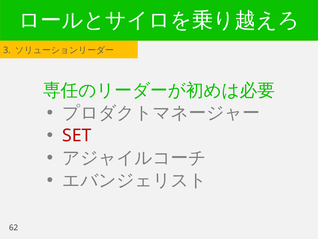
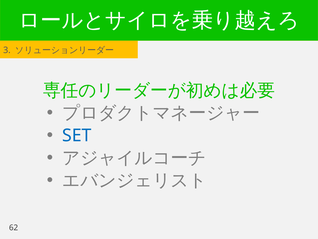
SET colour: red -> blue (77, 135)
